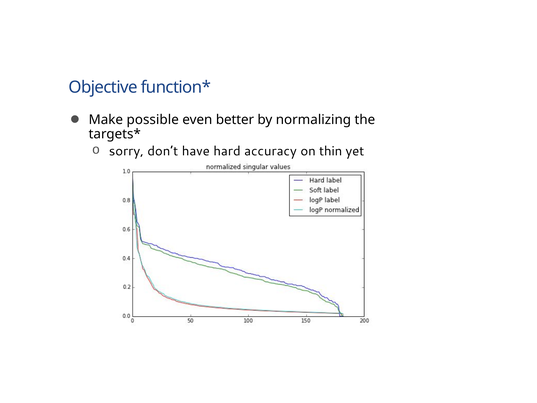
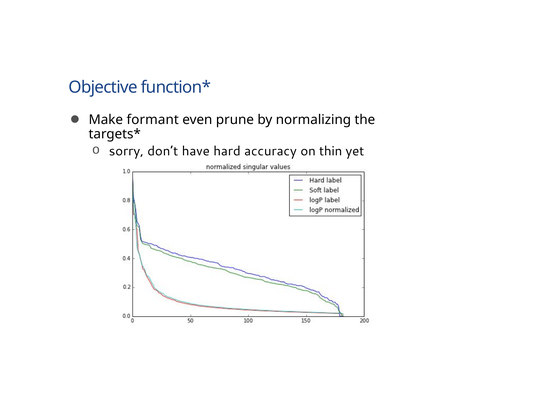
possible: possible -> formant (153, 120)
better: better -> prune (235, 120)
